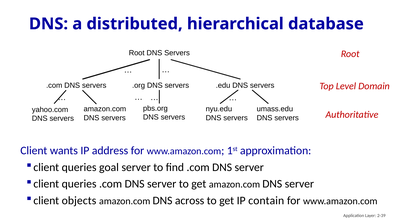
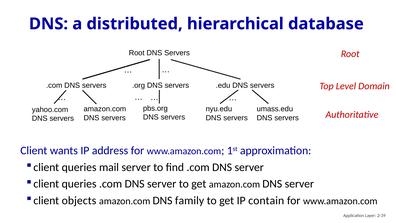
goal: goal -> mail (109, 167)
across: across -> family (190, 200)
